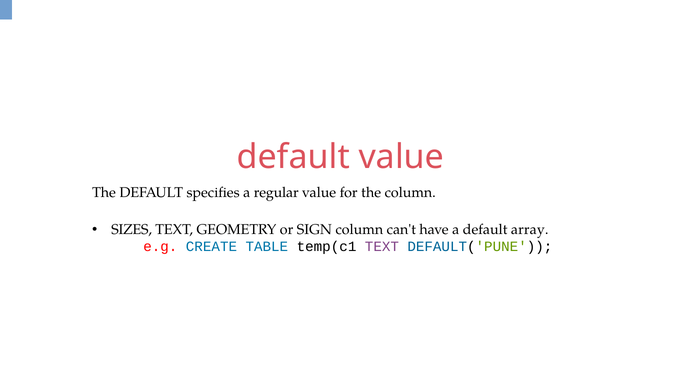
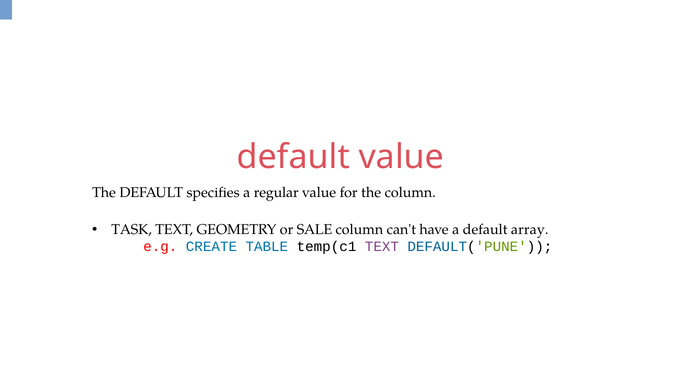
SIZES: SIZES -> TASK (132, 230)
SIGN: SIGN -> SALE (314, 230)
